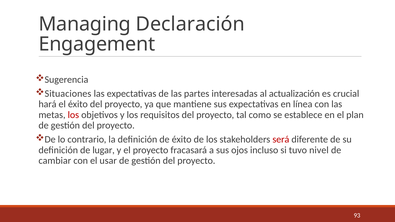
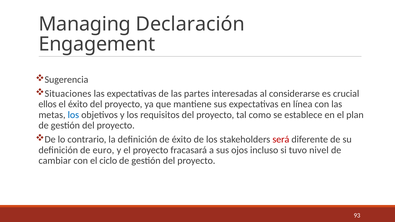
actualización: actualización -> considerarse (294, 94)
hará: hará -> ellos (47, 104)
los colour: red -> blue (73, 115)
lugar: lugar -> euro (103, 150)
usar: usar -> ciclo (108, 161)
